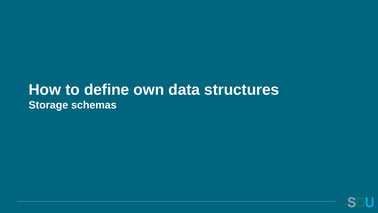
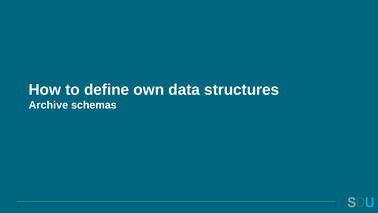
Storage: Storage -> Archive (48, 105)
